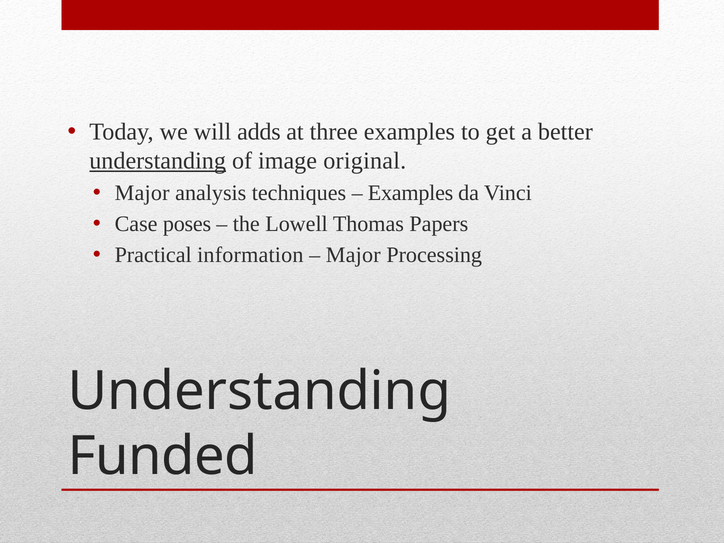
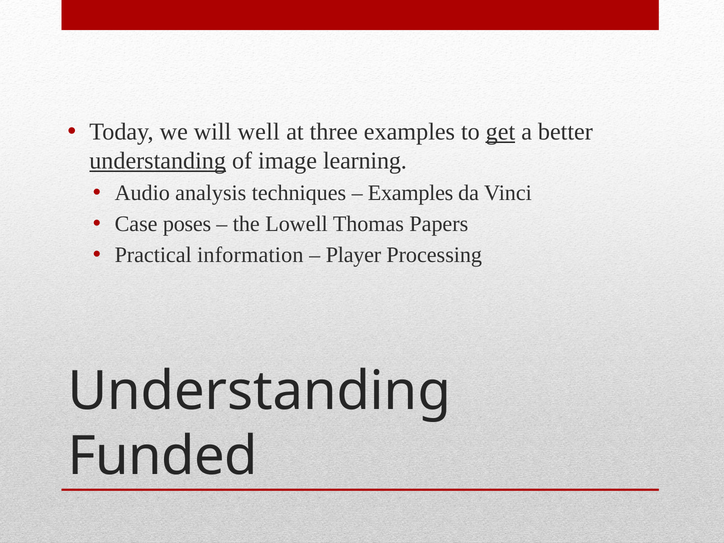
adds: adds -> well (259, 132)
get underline: none -> present (500, 132)
original: original -> learning (365, 161)
Major: Major -> Audio (142, 193)
Major: Major -> Player (353, 255)
